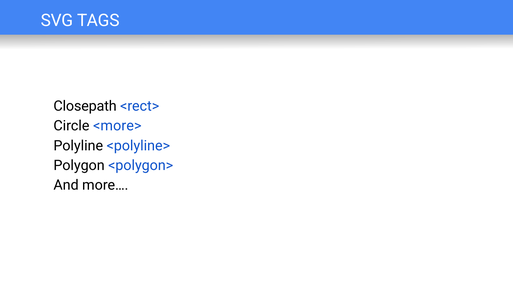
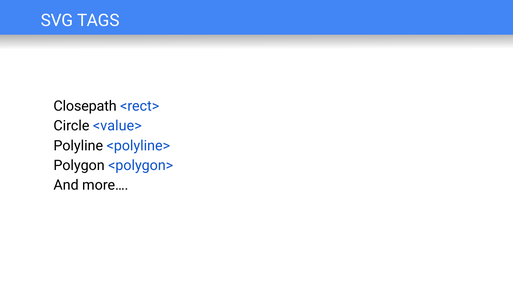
<more>: <more> -> <value> (117, 126)
